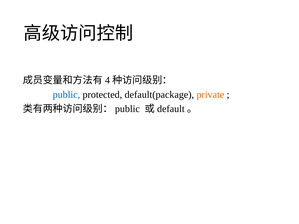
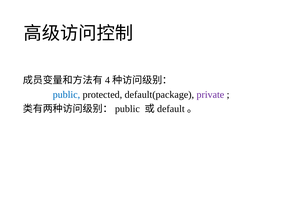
private colour: orange -> purple (210, 95)
